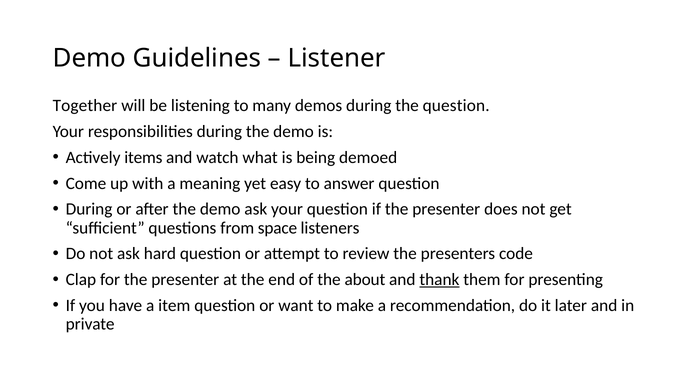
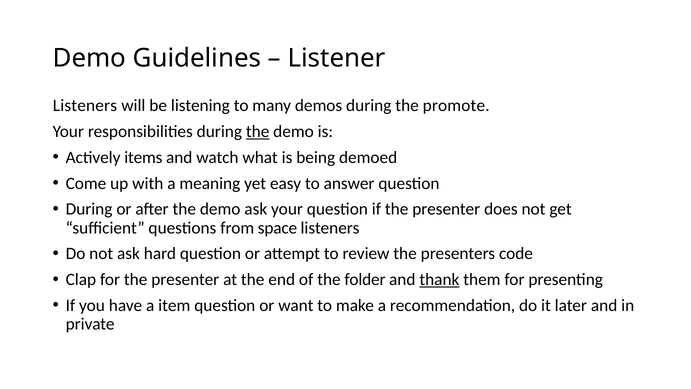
Together: Together -> Listeners (85, 106)
the question: question -> promote (456, 106)
the underline: none -> present (258, 131)
about: about -> folder (365, 279)
